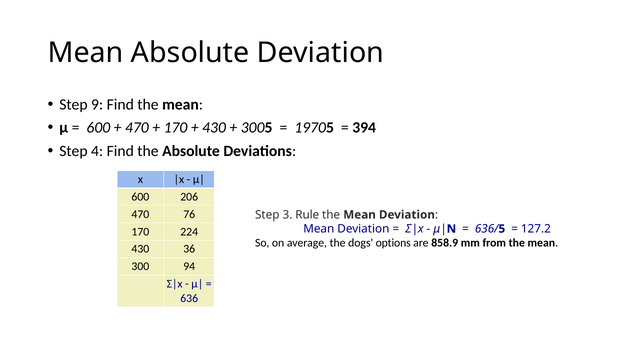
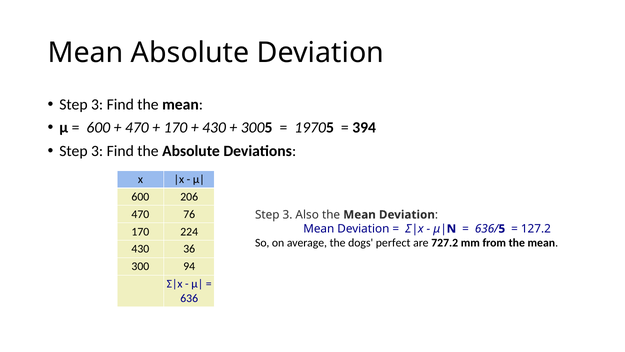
9: 9 -> 3 (97, 104)
4: 4 -> 3 (97, 151)
Rule: Rule -> Also (307, 214)
options: options -> perfect (393, 243)
858.9: 858.9 -> 727.2 (445, 243)
